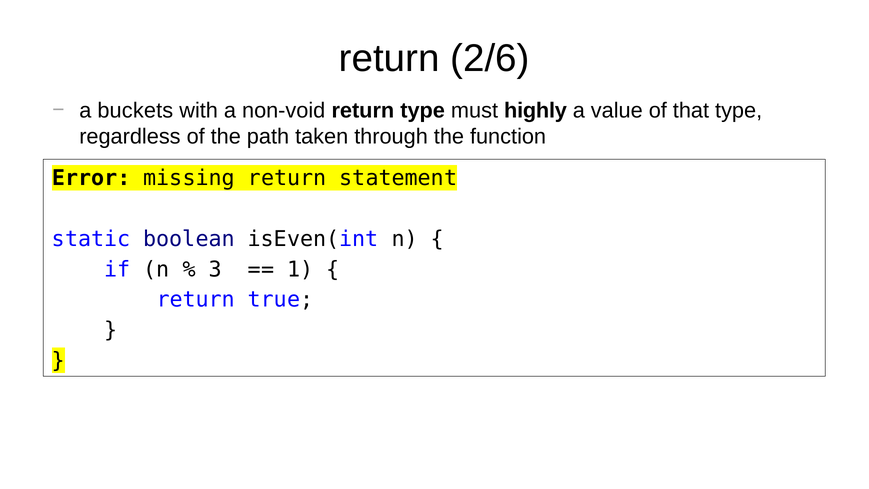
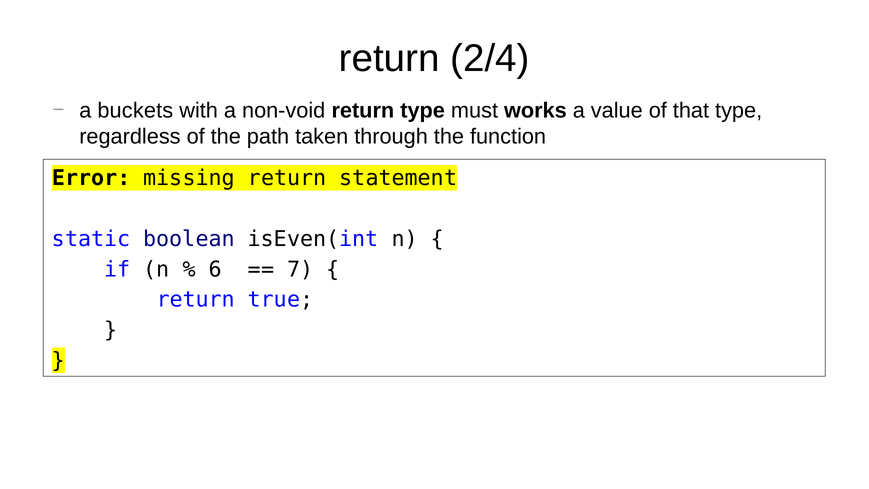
2/6: 2/6 -> 2/4 (490, 59)
highly: highly -> works (535, 110)
3: 3 -> 6 (215, 269)
1: 1 -> 7 (300, 269)
